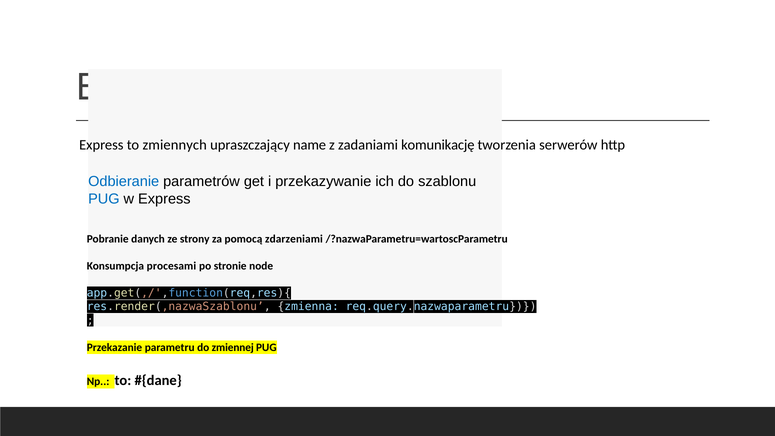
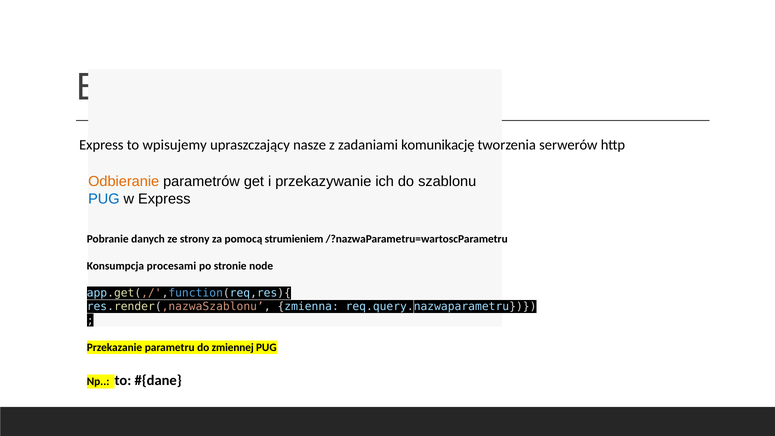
zmiennych: zmiennych -> wpisujemy (175, 145)
name: name -> nasze (310, 145)
Odbieranie colour: blue -> orange (124, 181)
zdarzeniami: zdarzeniami -> strumieniem (294, 239)
